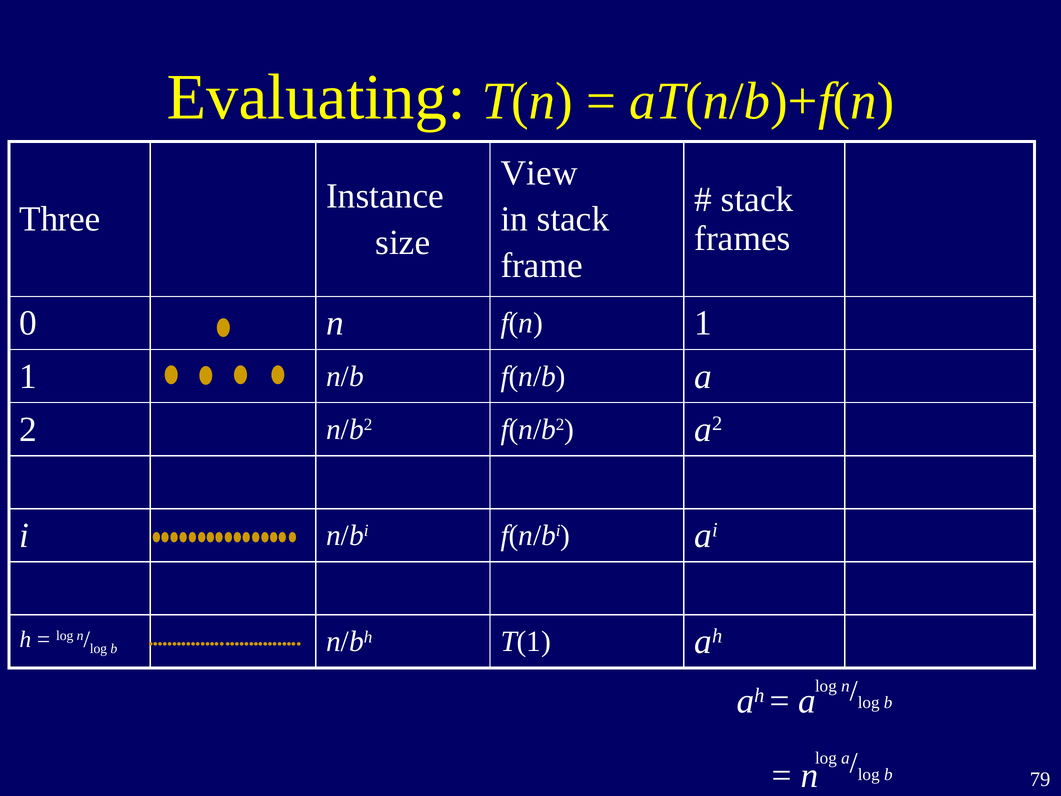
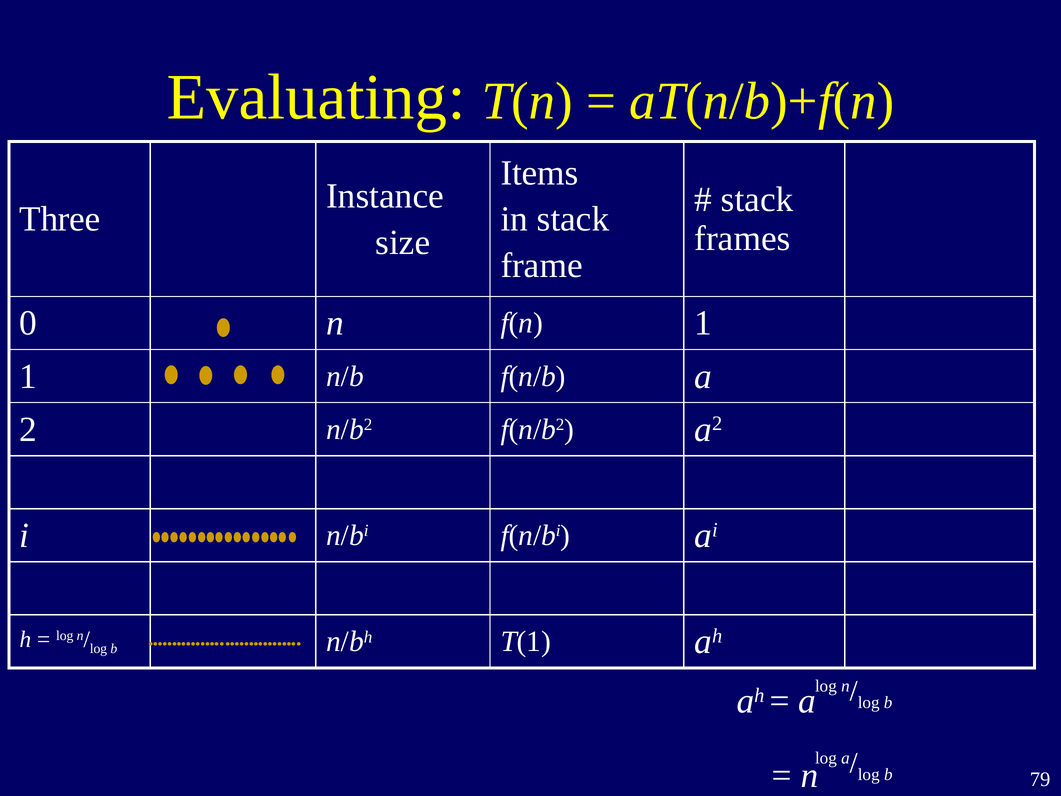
View: View -> Items (539, 173)
